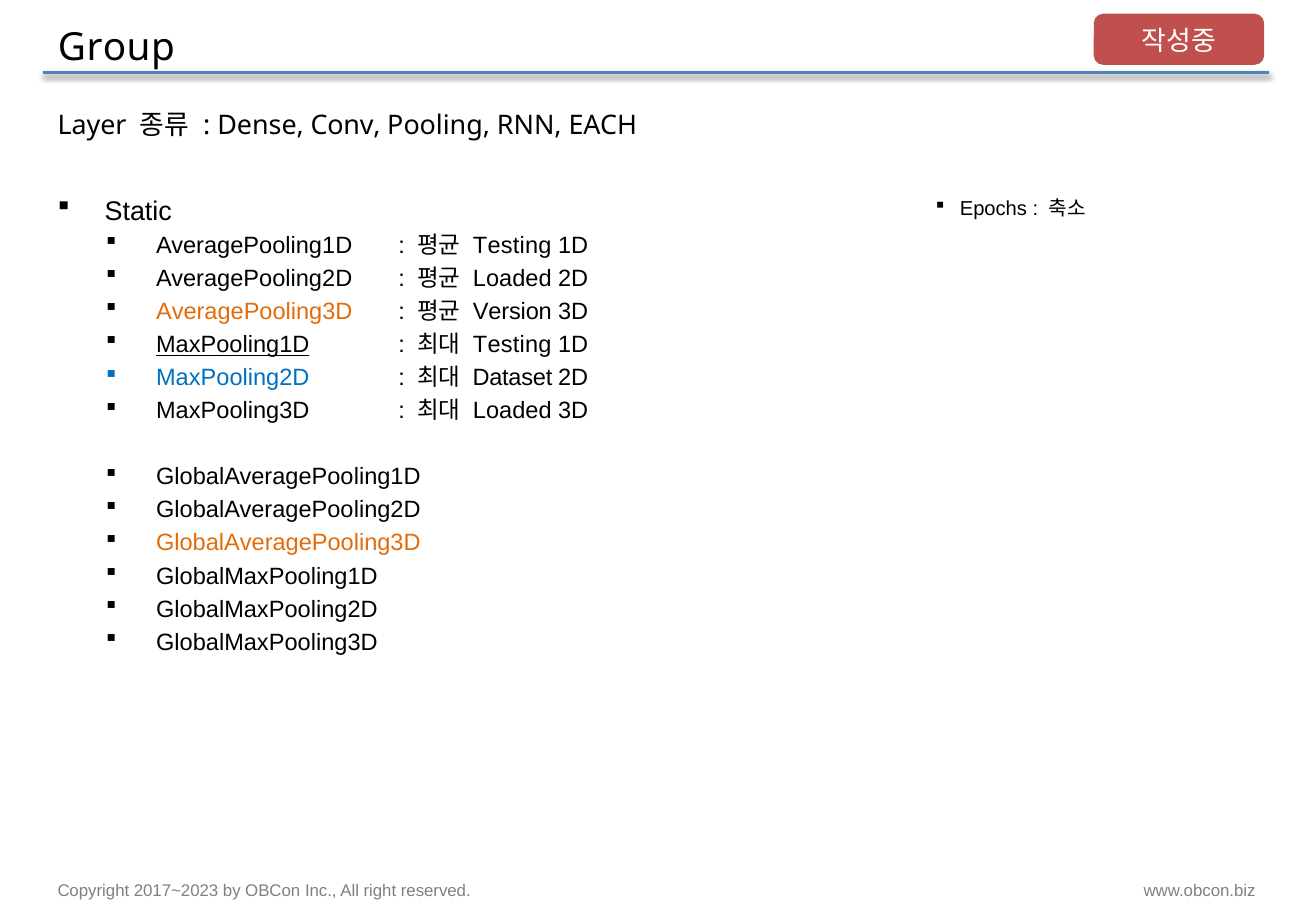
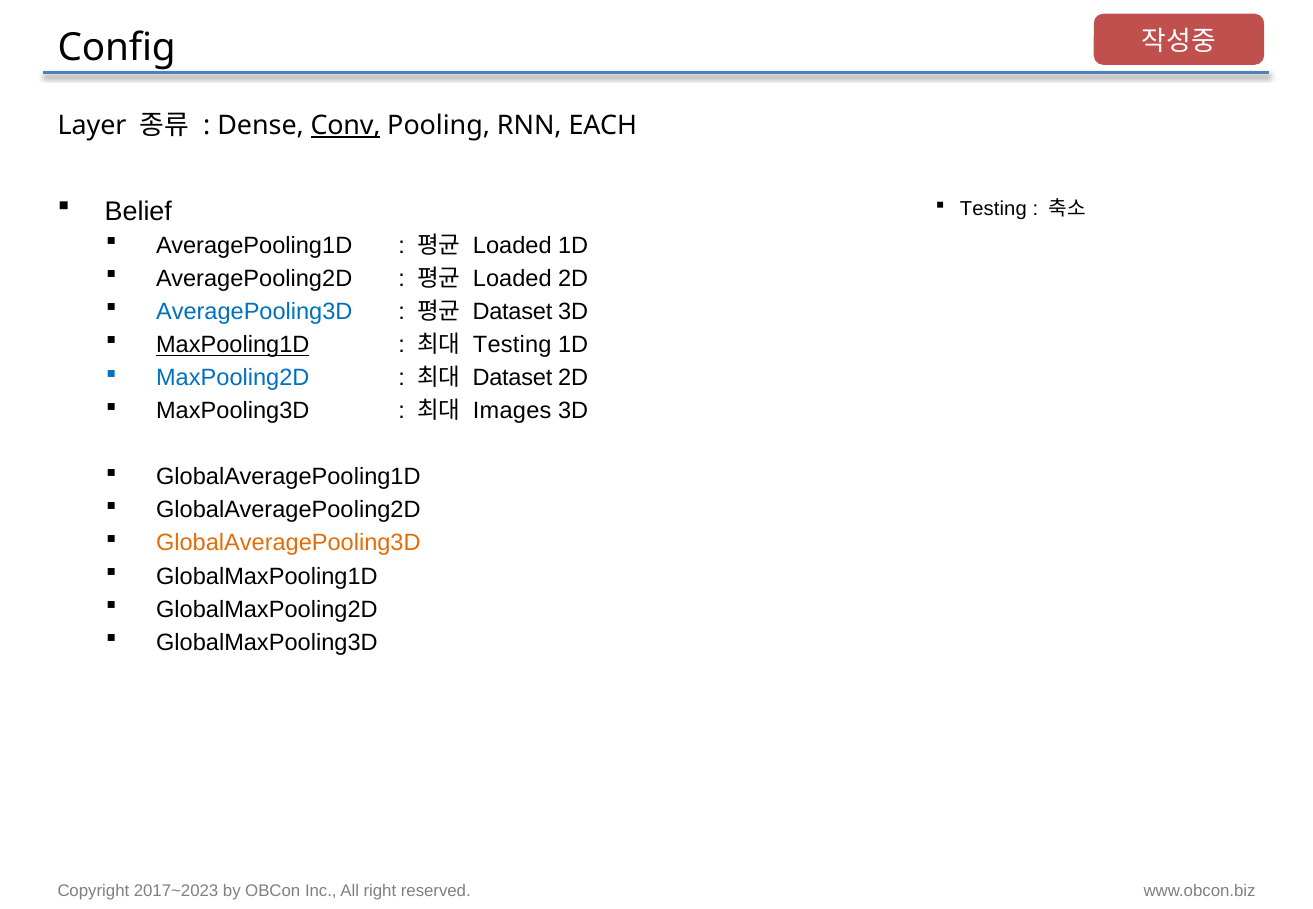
Group: Group -> Config (117, 47)
Conv underline: none -> present (346, 125)
Static: Static -> Belief (138, 211)
Epochs: Epochs -> Testing (993, 209)
Testing: Testing -> Loaded (512, 246)
AveragePooling3D colour: orange -> blue (254, 312)
Version: Version -> Dataset (512, 312)
Loaded: Loaded -> Images (512, 411)
